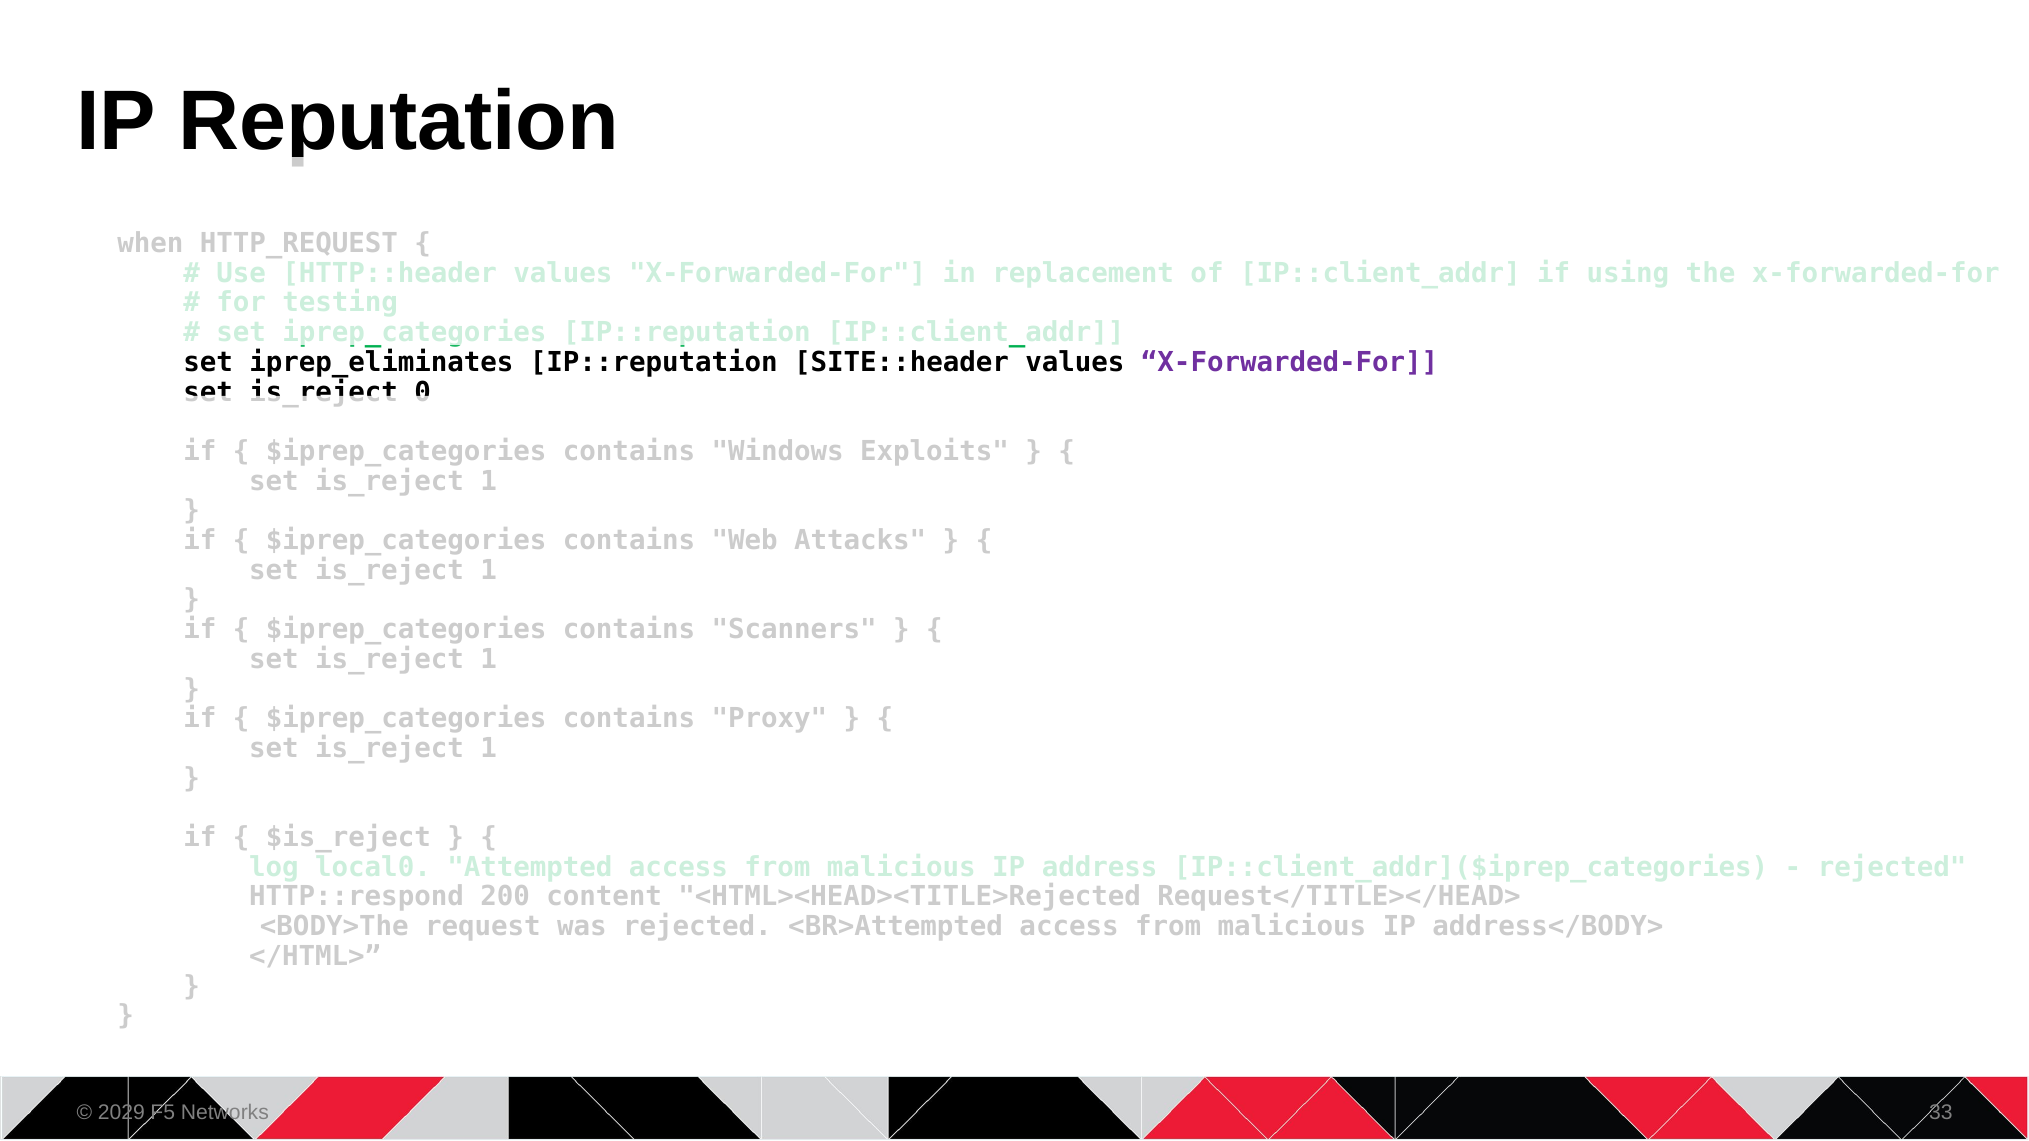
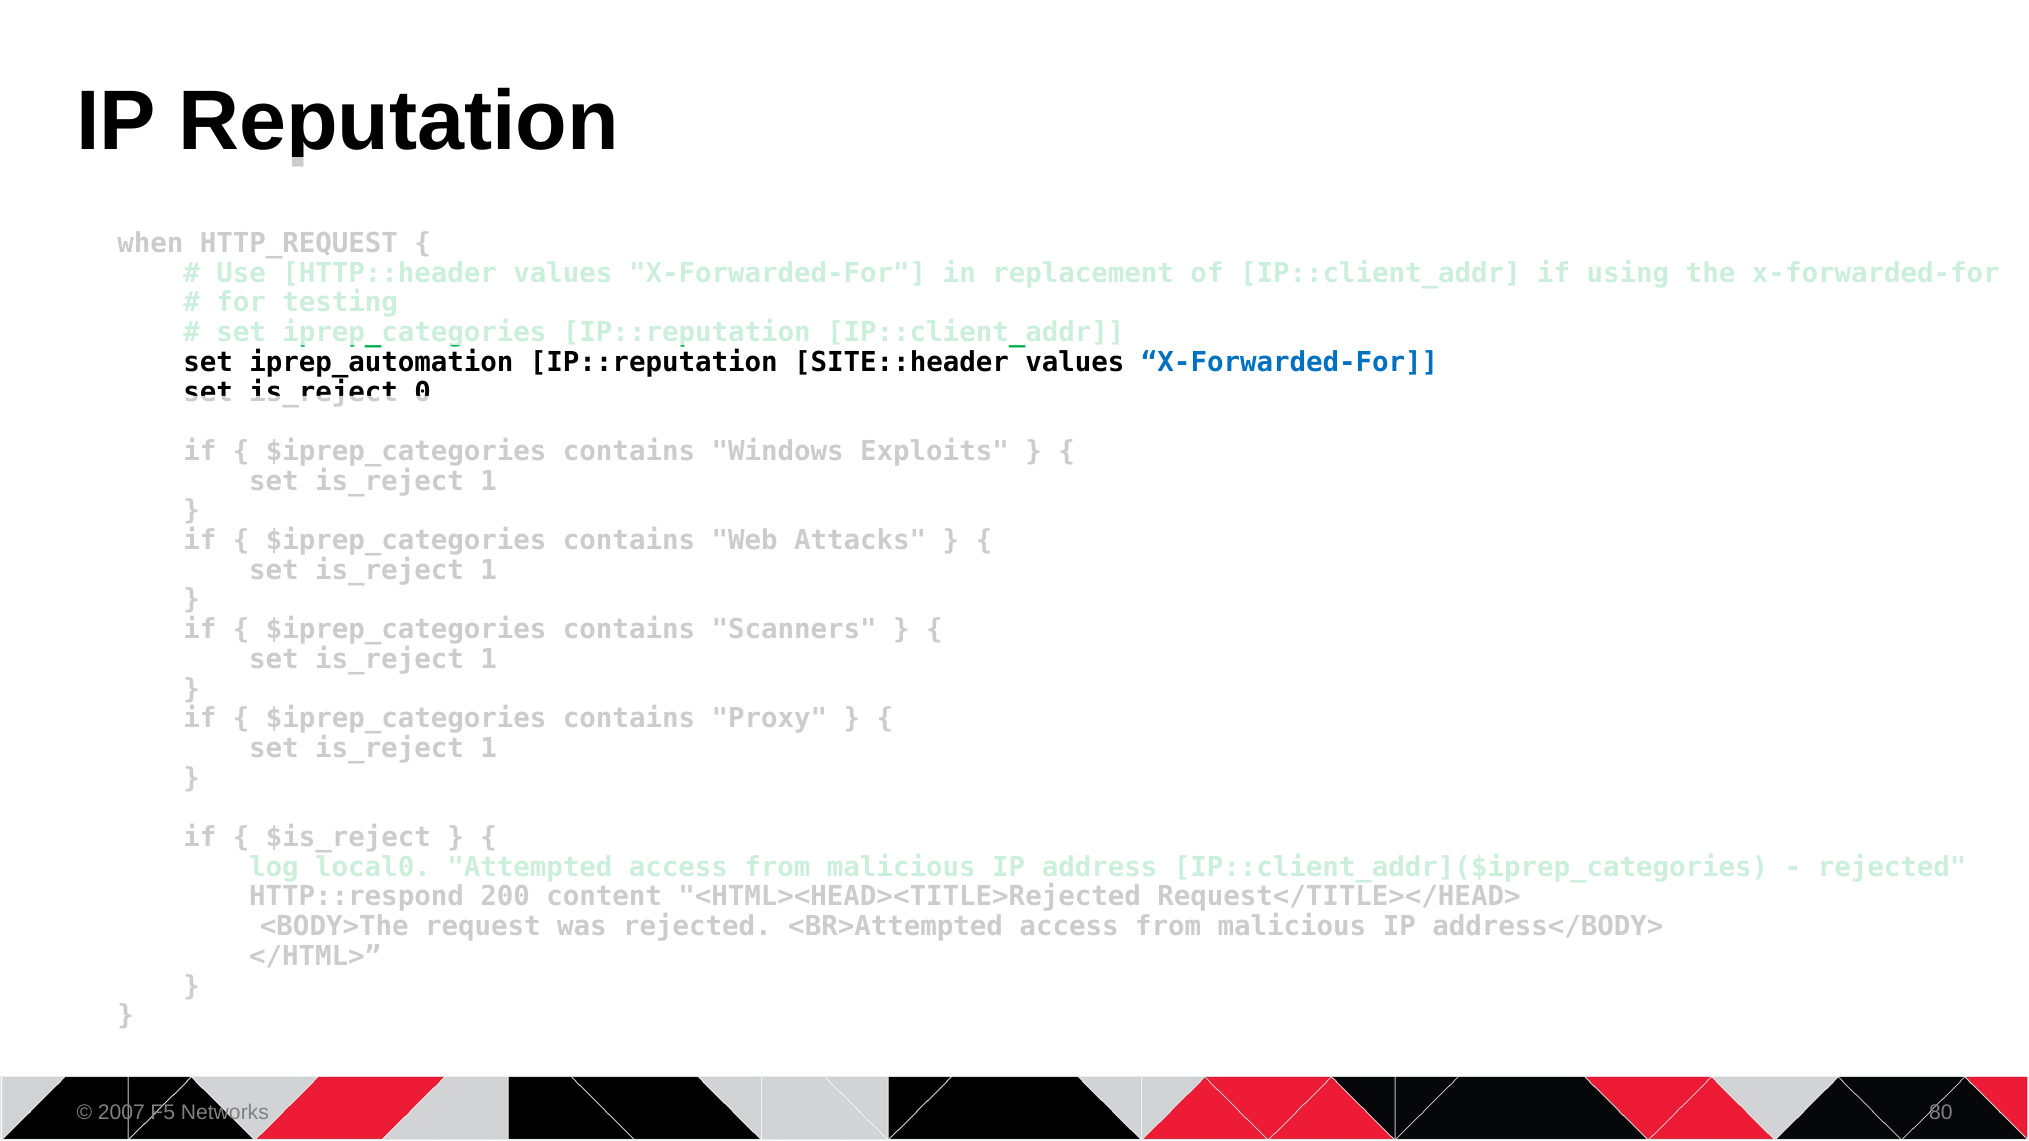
iprep_eliminates: iprep_eliminates -> iprep_automation (381, 362)
X-Forwarded-For colour: purple -> blue (1290, 362)
2029: 2029 -> 2007 (121, 1112)
33: 33 -> 80 (1941, 1112)
